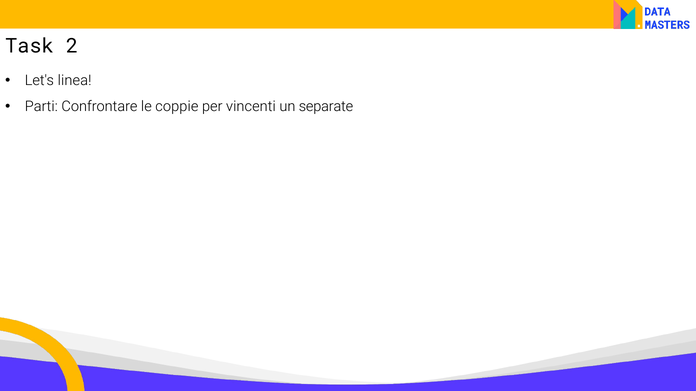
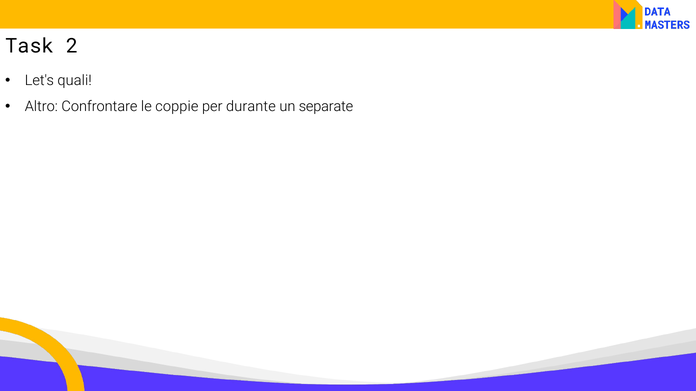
linea: linea -> quali (75, 81)
Parti: Parti -> Altro (41, 107)
vincenti: vincenti -> durante (251, 107)
